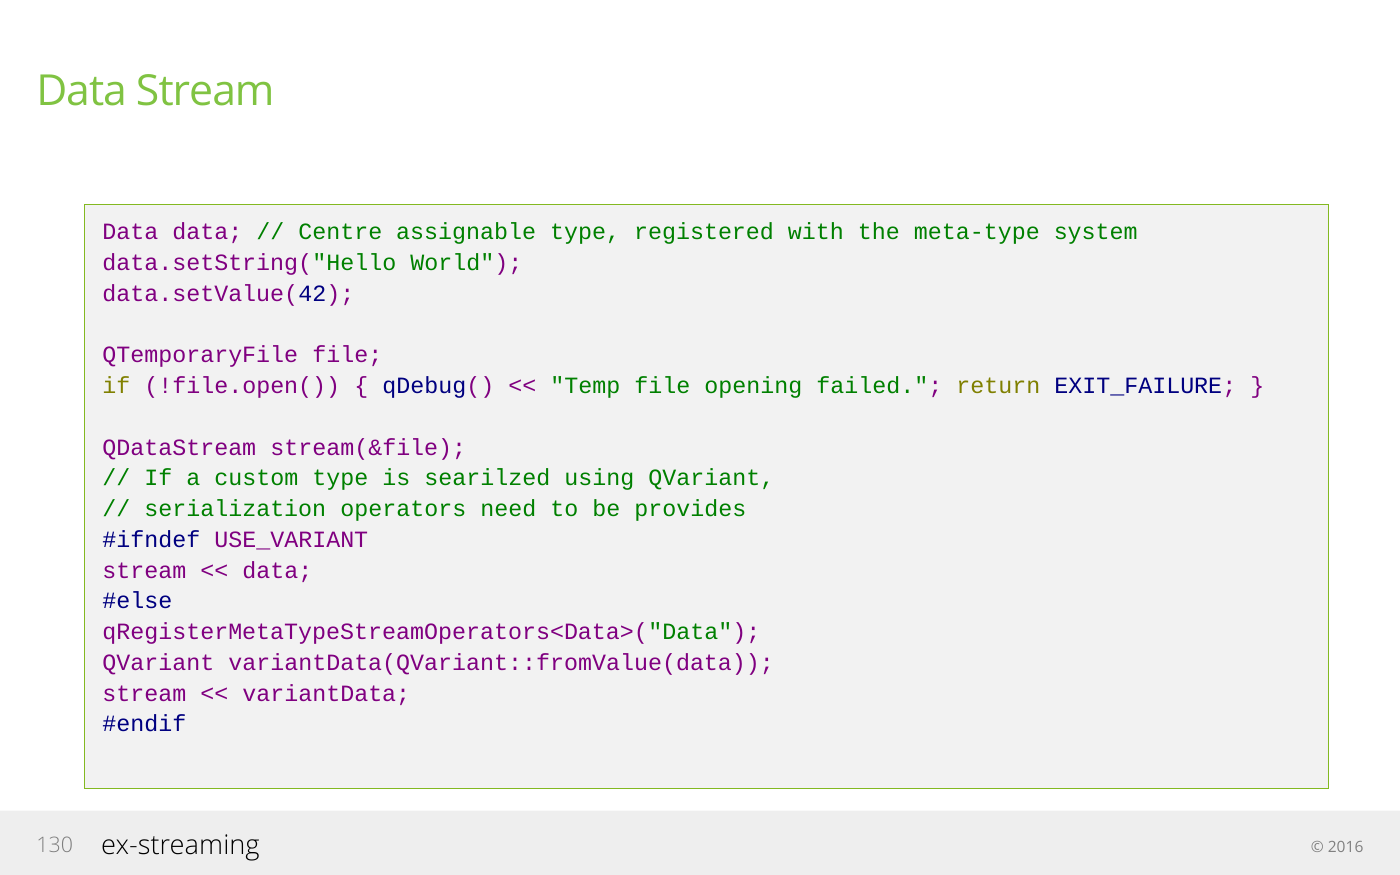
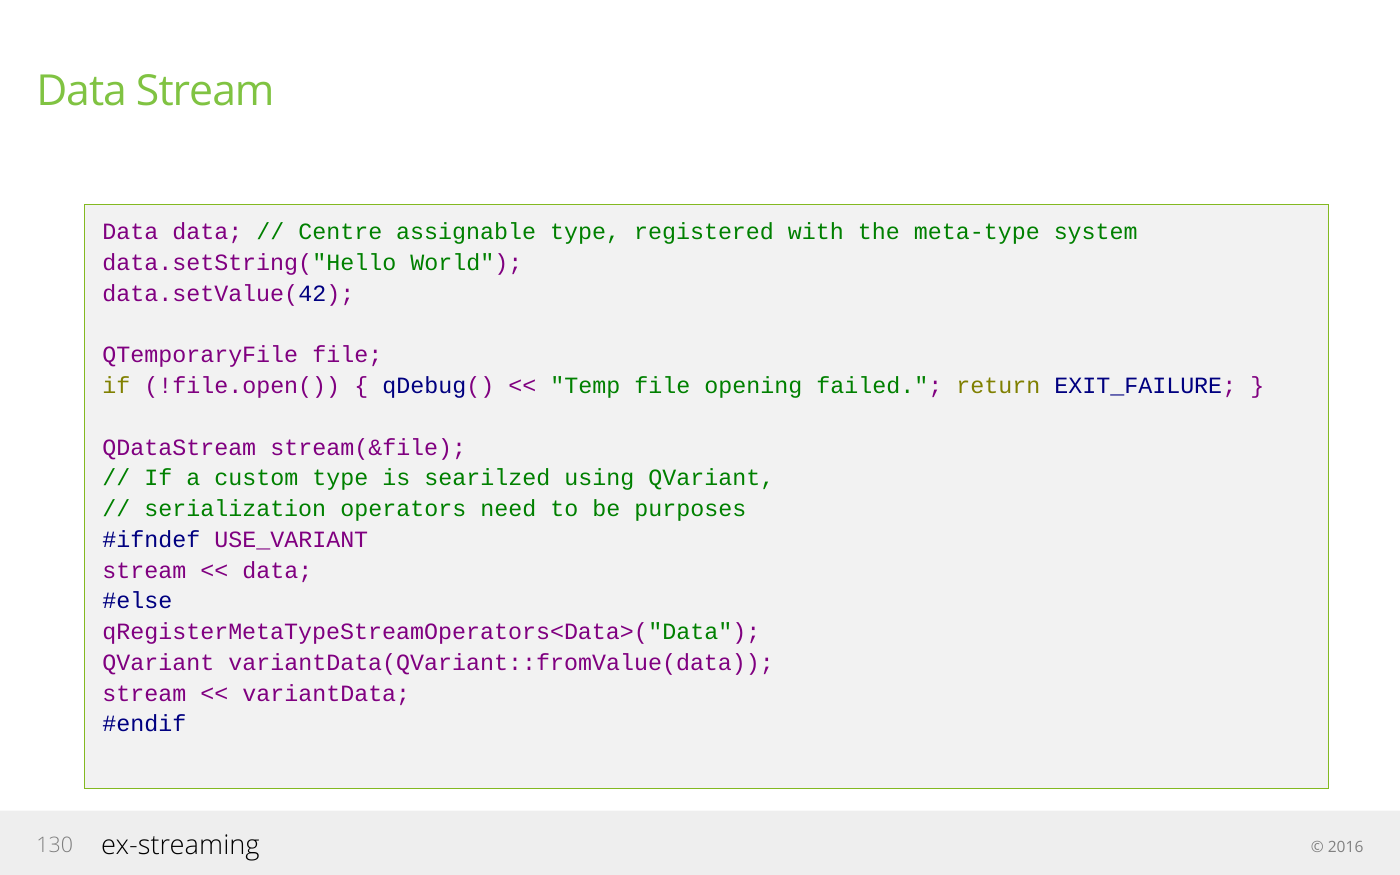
provides: provides -> purposes (690, 509)
